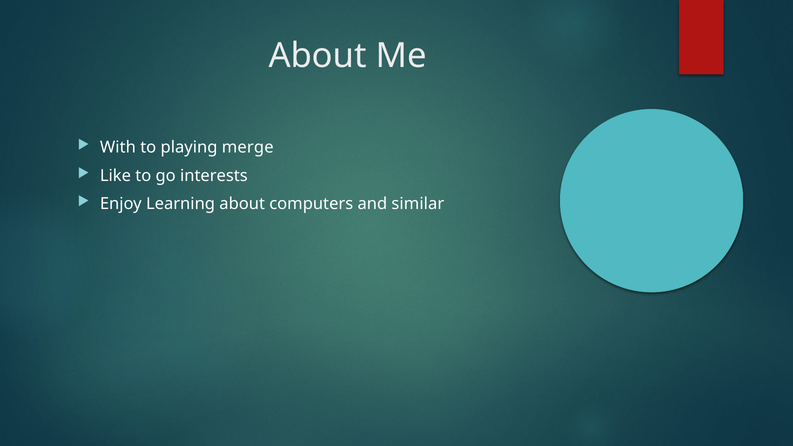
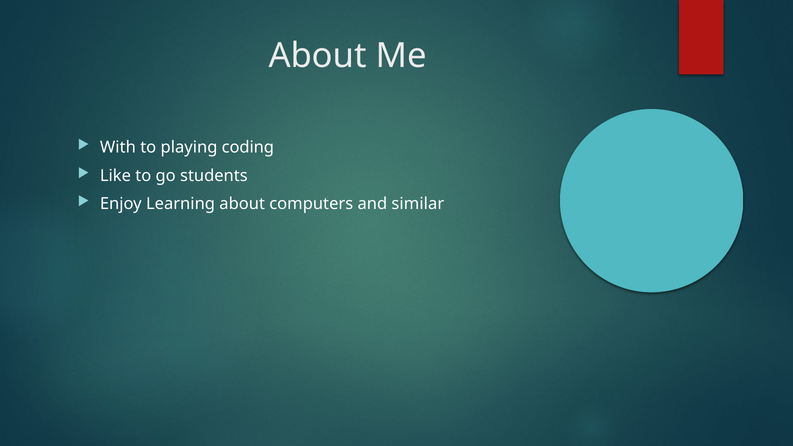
merge: merge -> coding (248, 148)
interests: interests -> students (214, 176)
